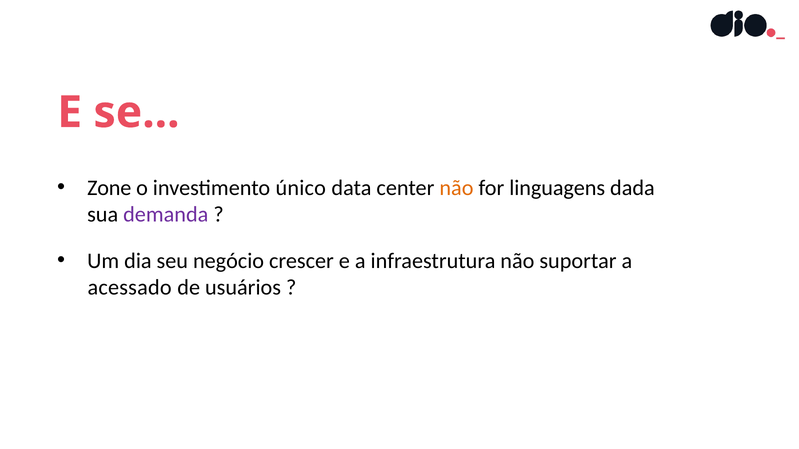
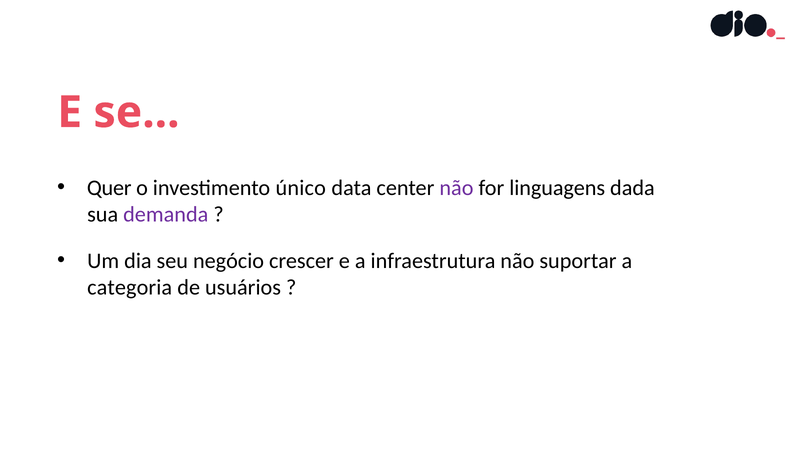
Zone: Zone -> Quer (109, 188)
não colour: orange -> purple (456, 188)
acessado: acessado -> categoria (130, 288)
